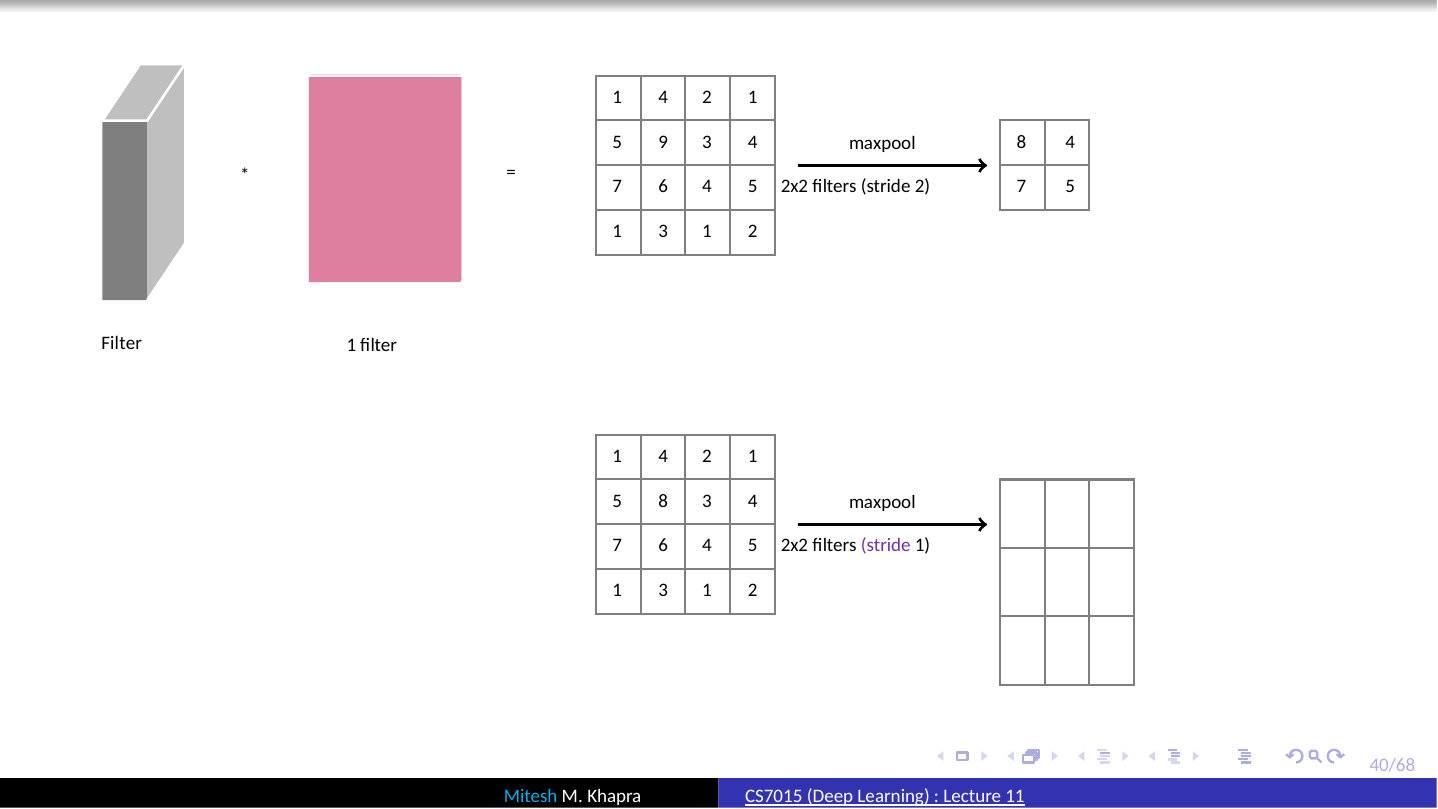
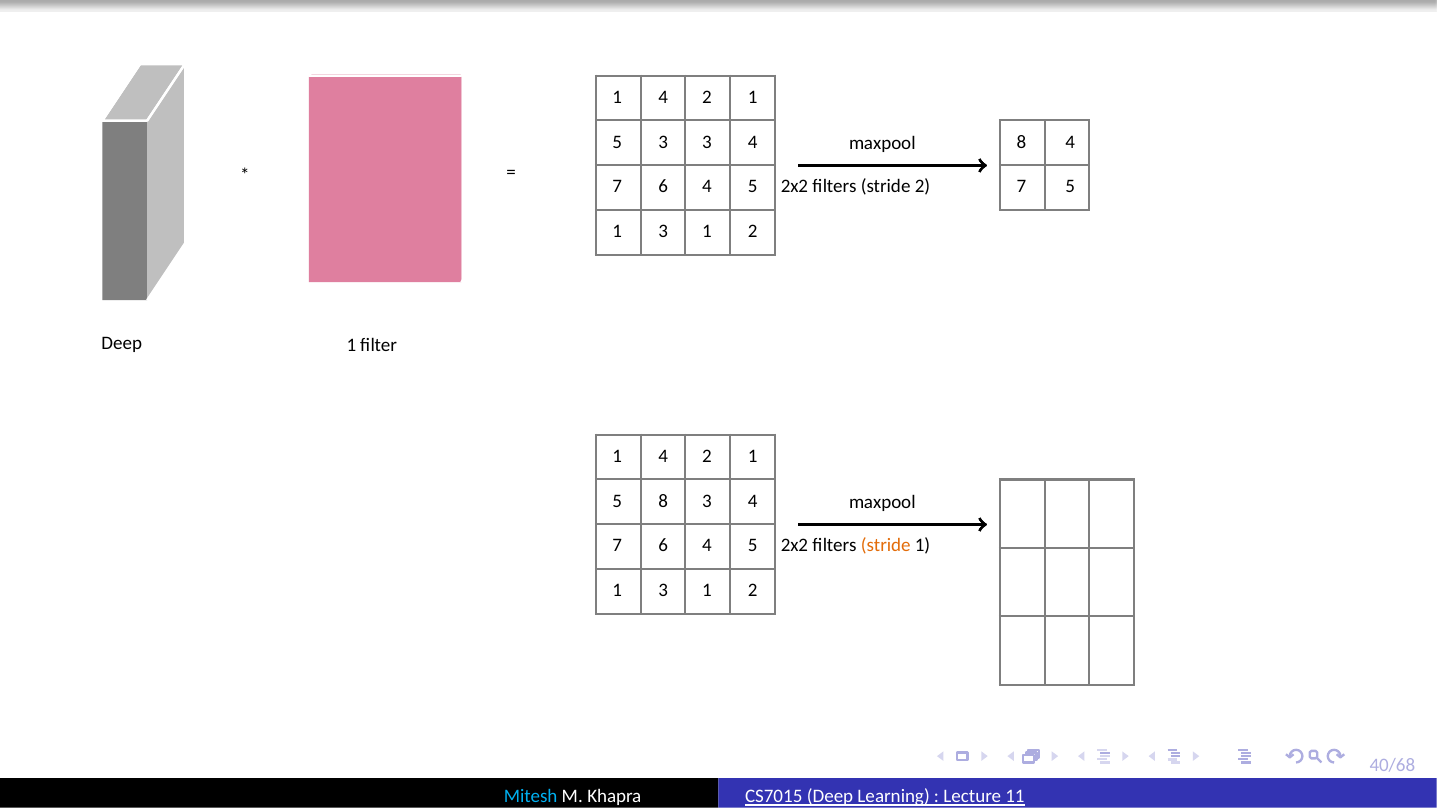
5 9: 9 -> 3 (663, 142)
Filter: Filter -> Deep (122, 343)
stride colour: purple -> orange (886, 545)
